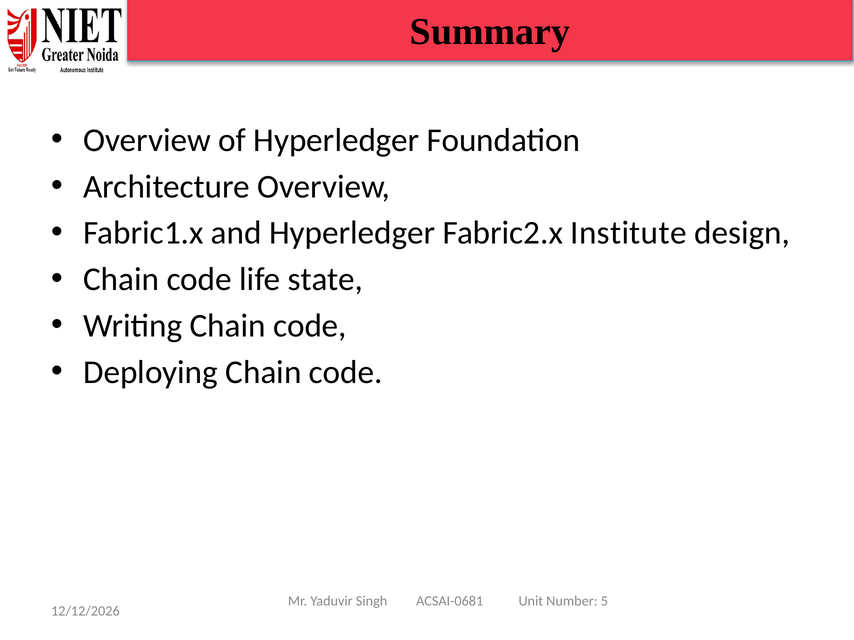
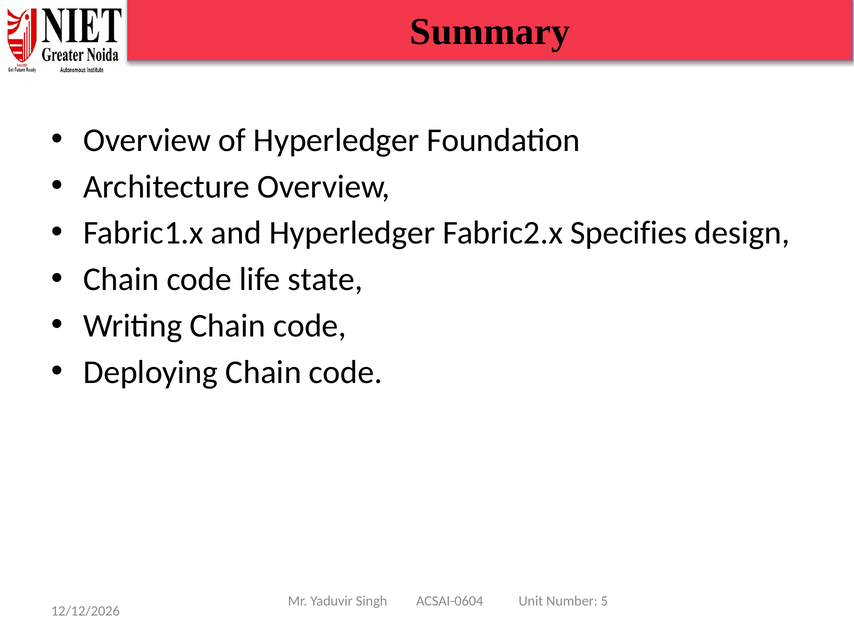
Institute: Institute -> Specifies (629, 233)
ACSAI-0681: ACSAI-0681 -> ACSAI-0604 (450, 602)
